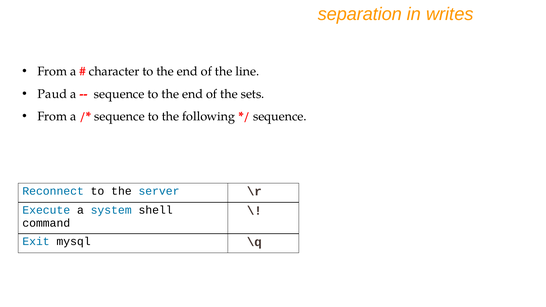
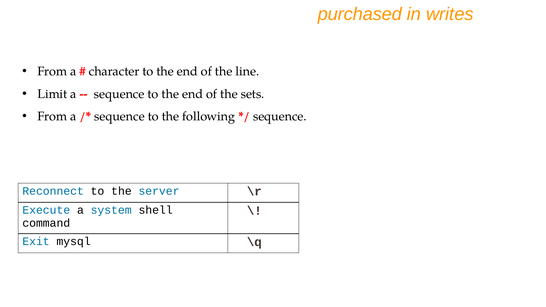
separation: separation -> purchased (360, 14)
Paud: Paud -> Limit (52, 94)
